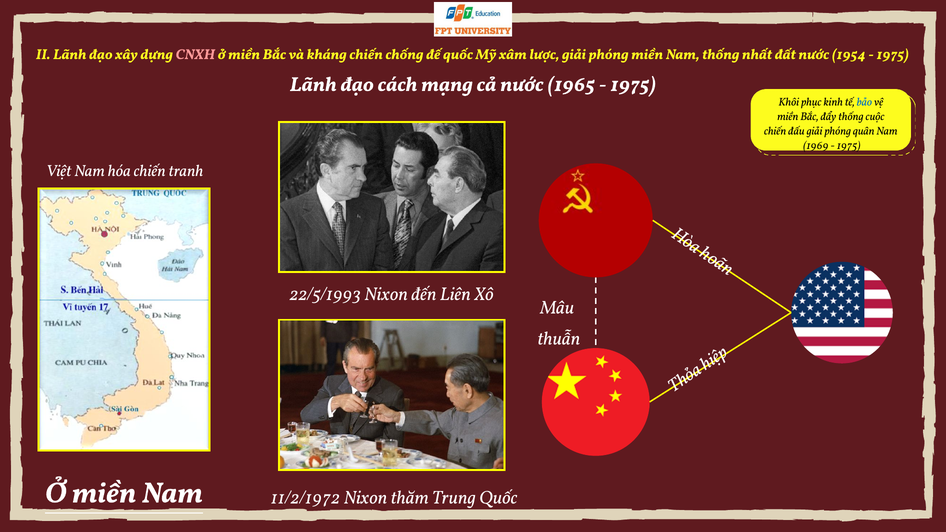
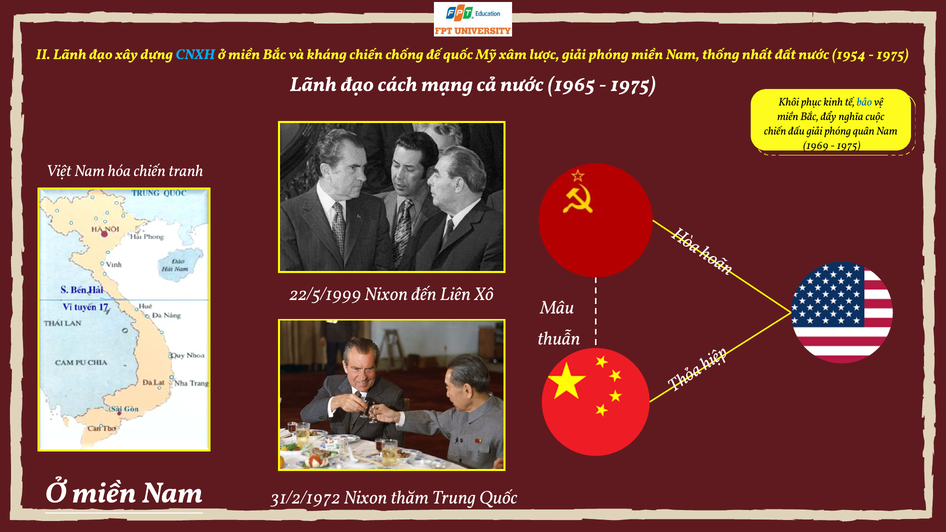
CNXH colour: pink -> light blue (195, 54)
đẩy thống: thống -> nghĩa (851, 117)
22/5/1993: 22/5/1993 -> 22/5/1999 (325, 294)
11/2/1972: 11/2/1972 -> 31/2/1972 (305, 498)
